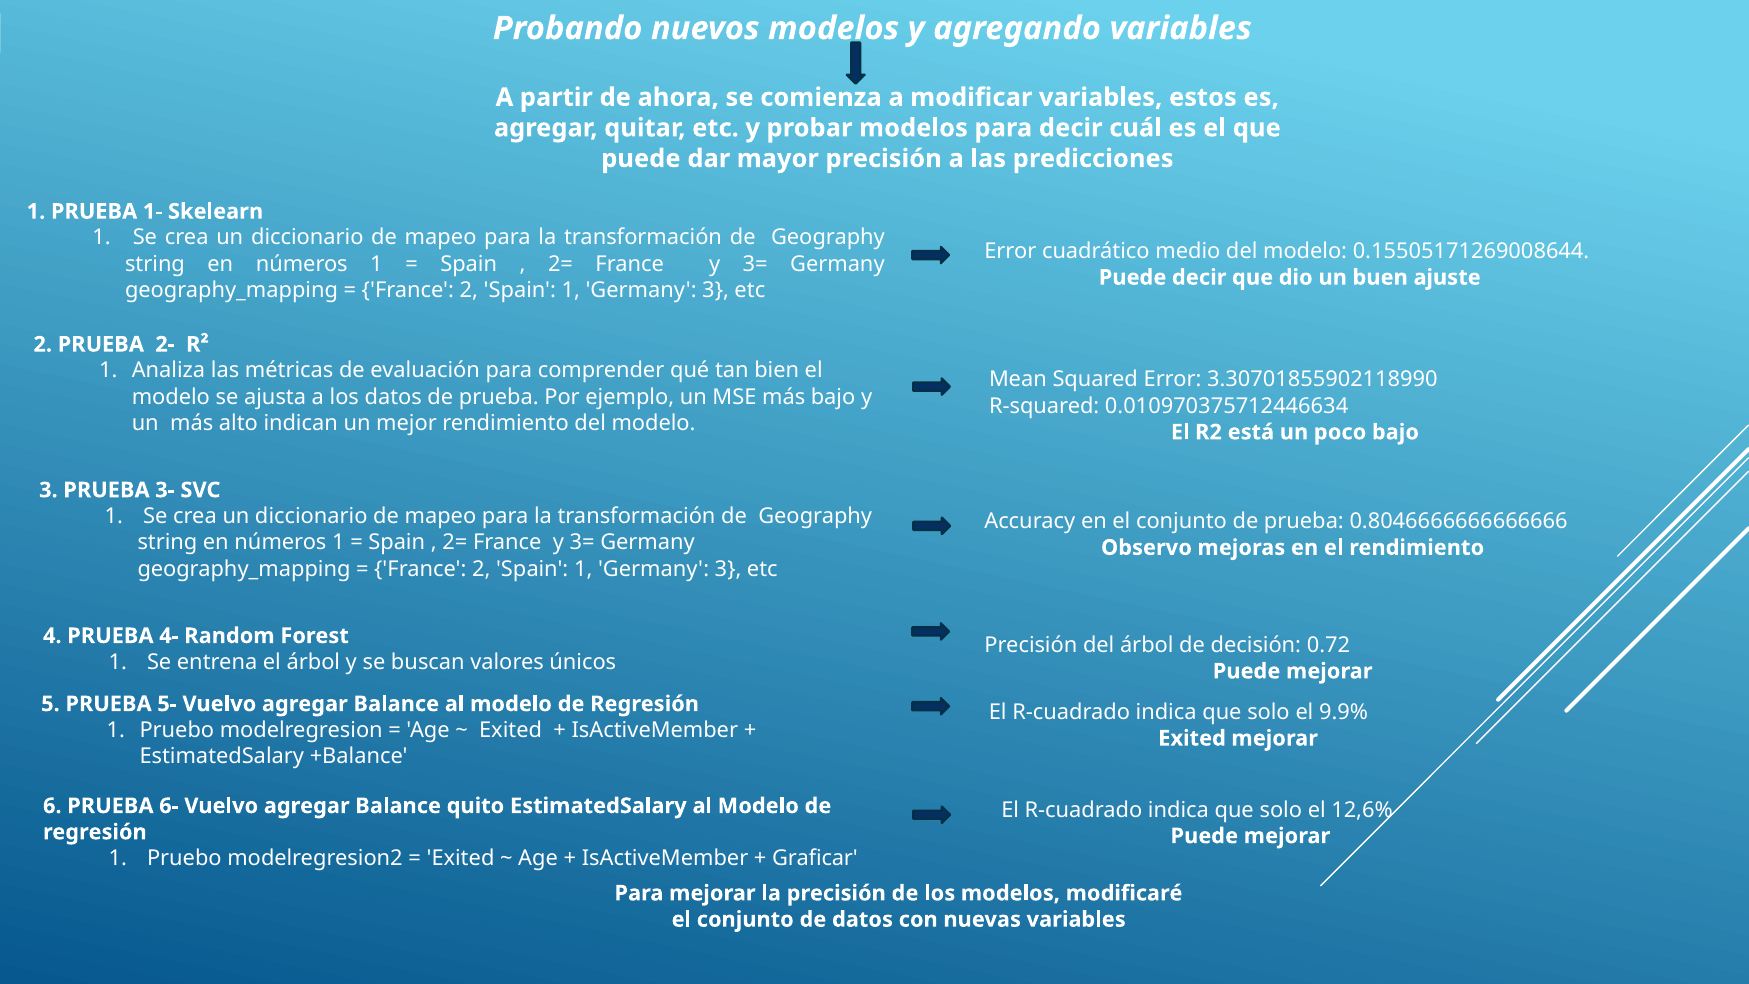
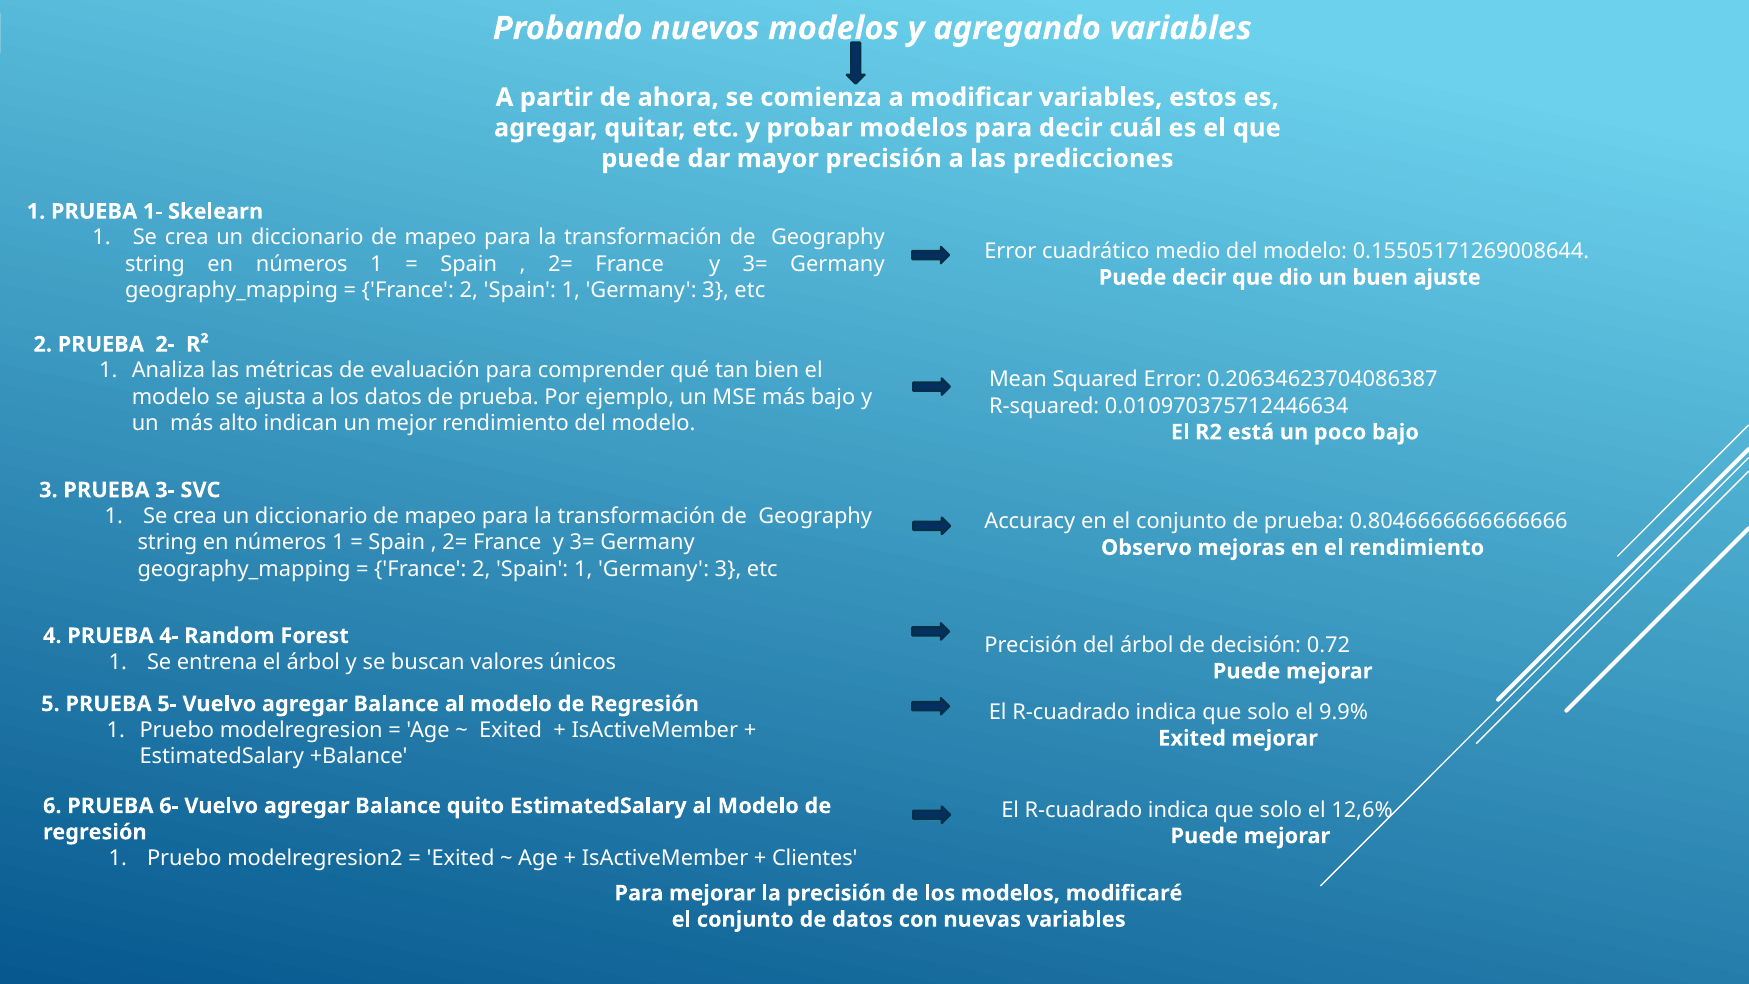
3.30701855902118990: 3.30701855902118990 -> 0.20634623704086387 (1322, 380)
Graficar: Graficar -> Clientes (815, 858)
